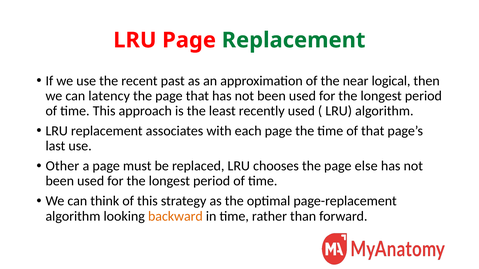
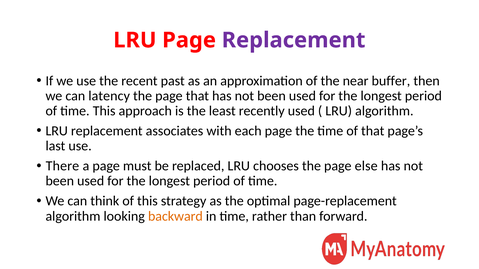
Replacement colour: green -> purple (294, 40)
logical: logical -> buffer (391, 81)
Other: Other -> There (62, 166)
